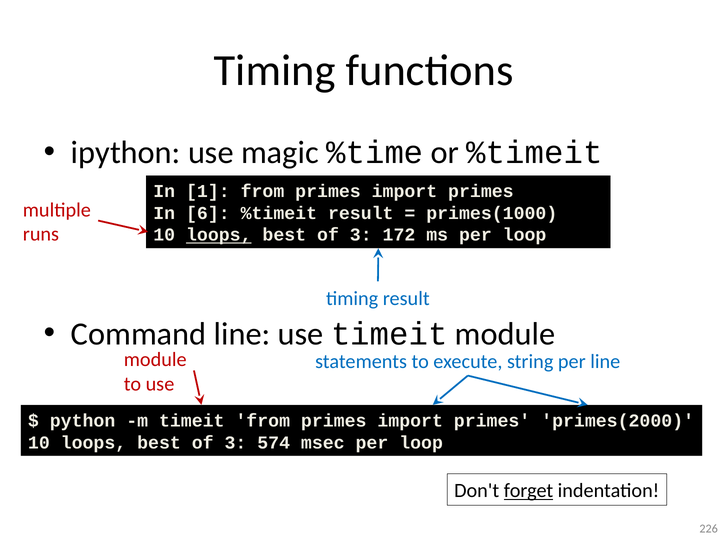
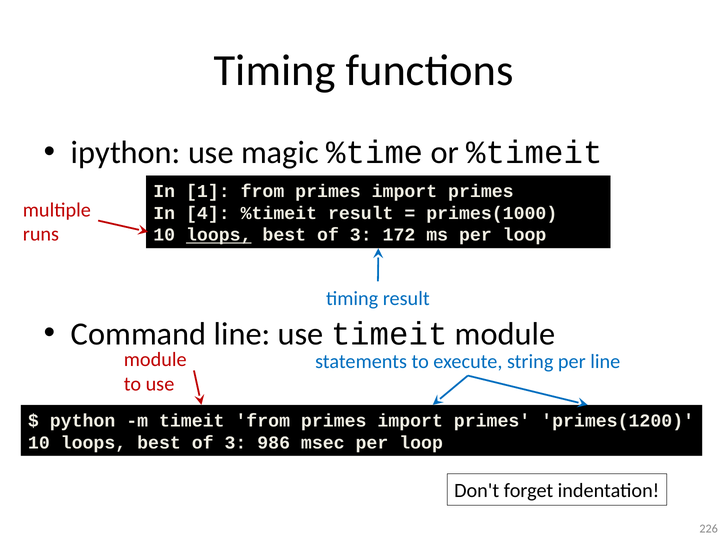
6: 6 -> 4 (208, 213)
primes(2000: primes(2000 -> primes(1200 (618, 421)
574: 574 -> 986 (274, 443)
forget underline: present -> none (528, 491)
